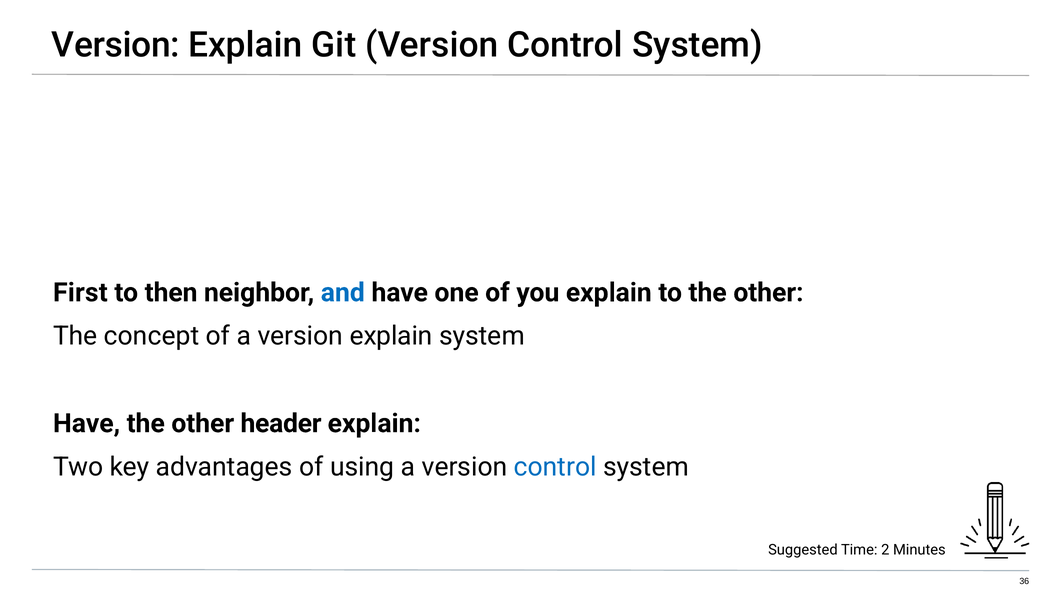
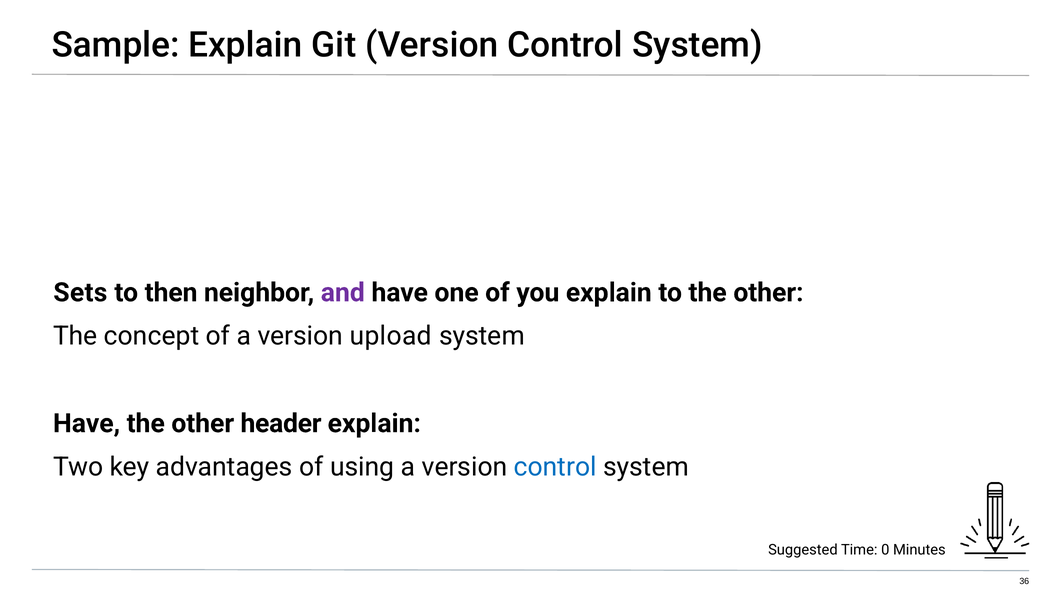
Version: Version -> Sample (116, 45)
First: First -> Sets (80, 292)
and colour: blue -> purple (343, 292)
a version explain: explain -> upload (391, 336)
2: 2 -> 0 (885, 549)
